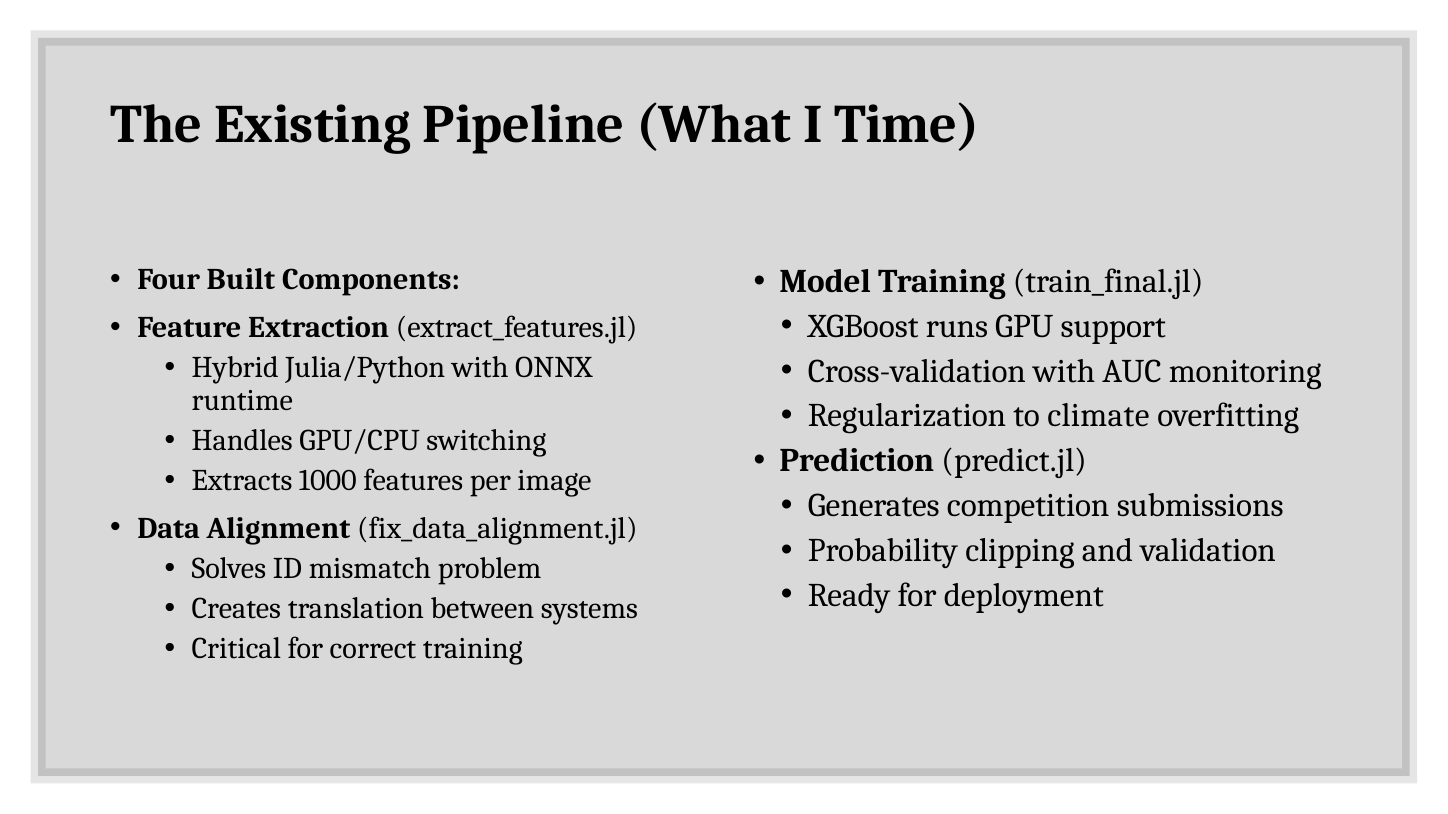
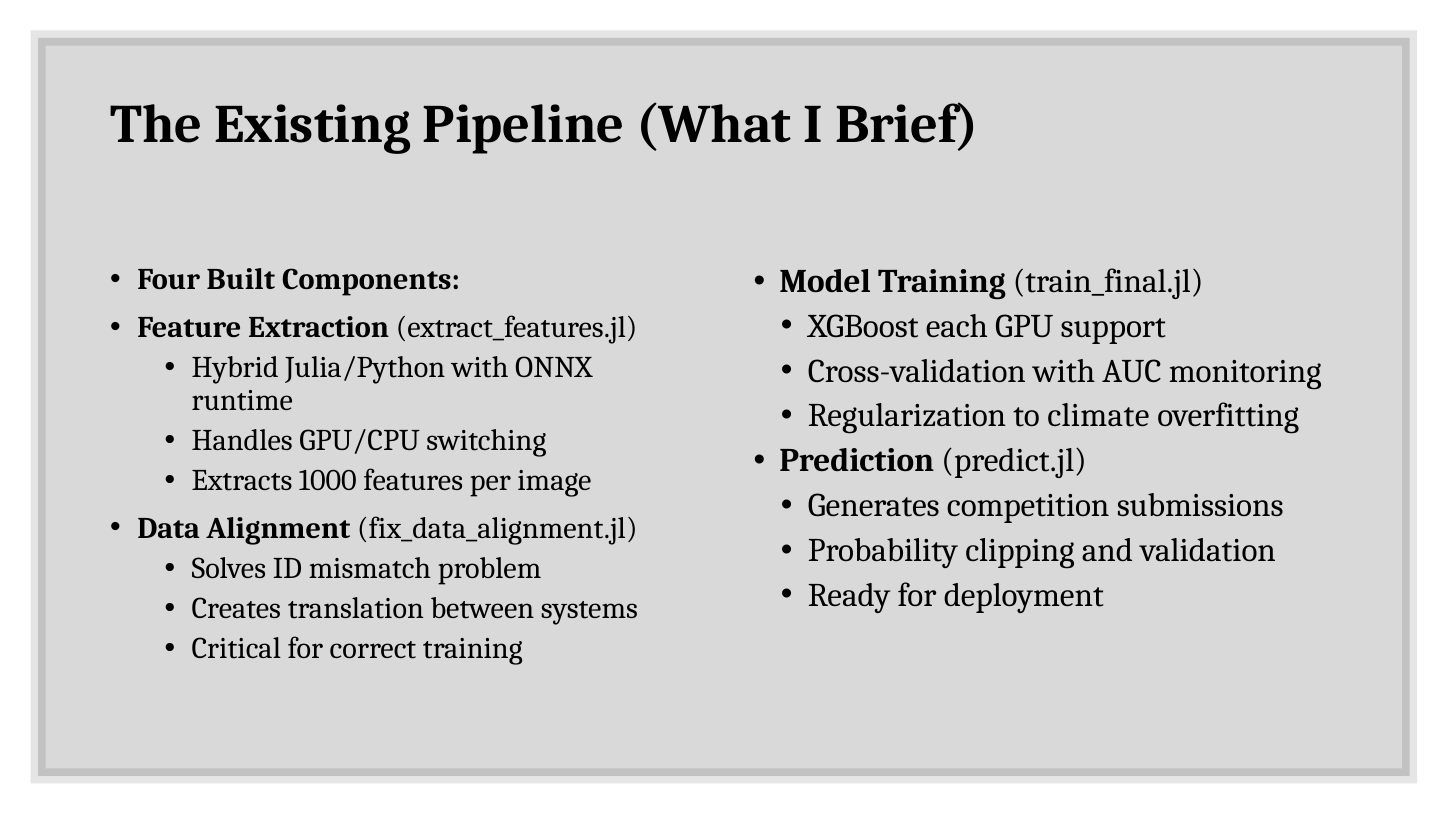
Time: Time -> Brief (907, 125)
runs: runs -> each (957, 326)
